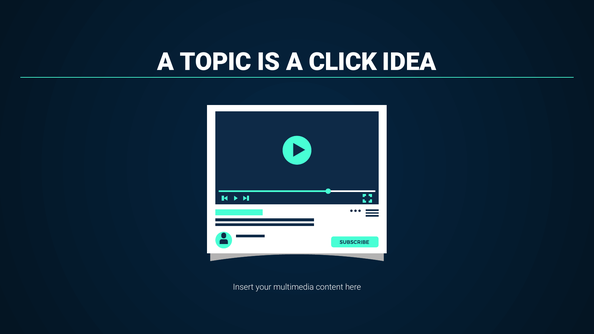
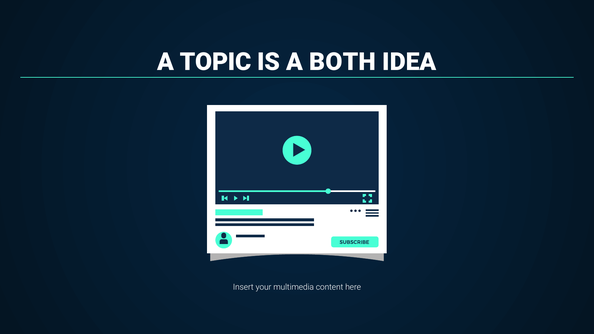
CLICK: CLICK -> BOTH (343, 62)
